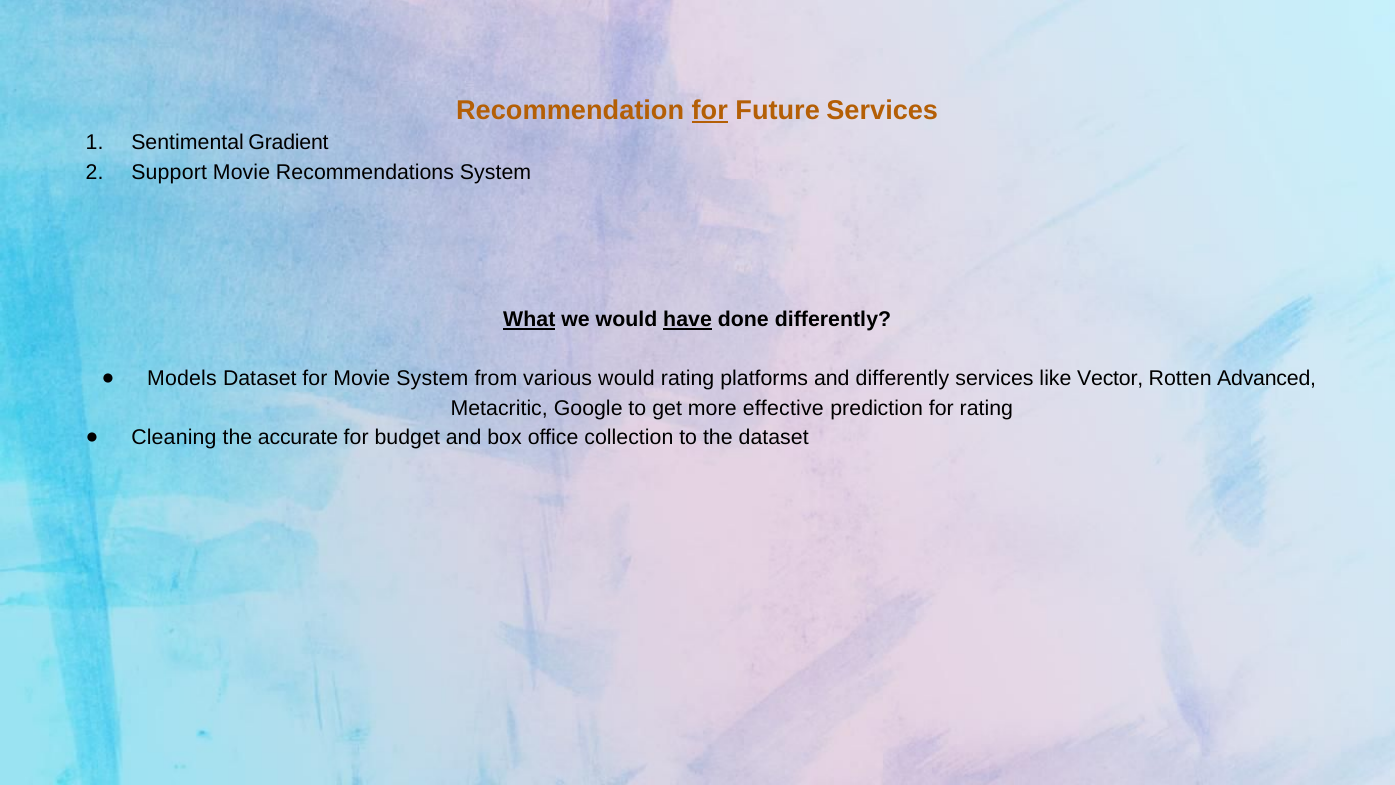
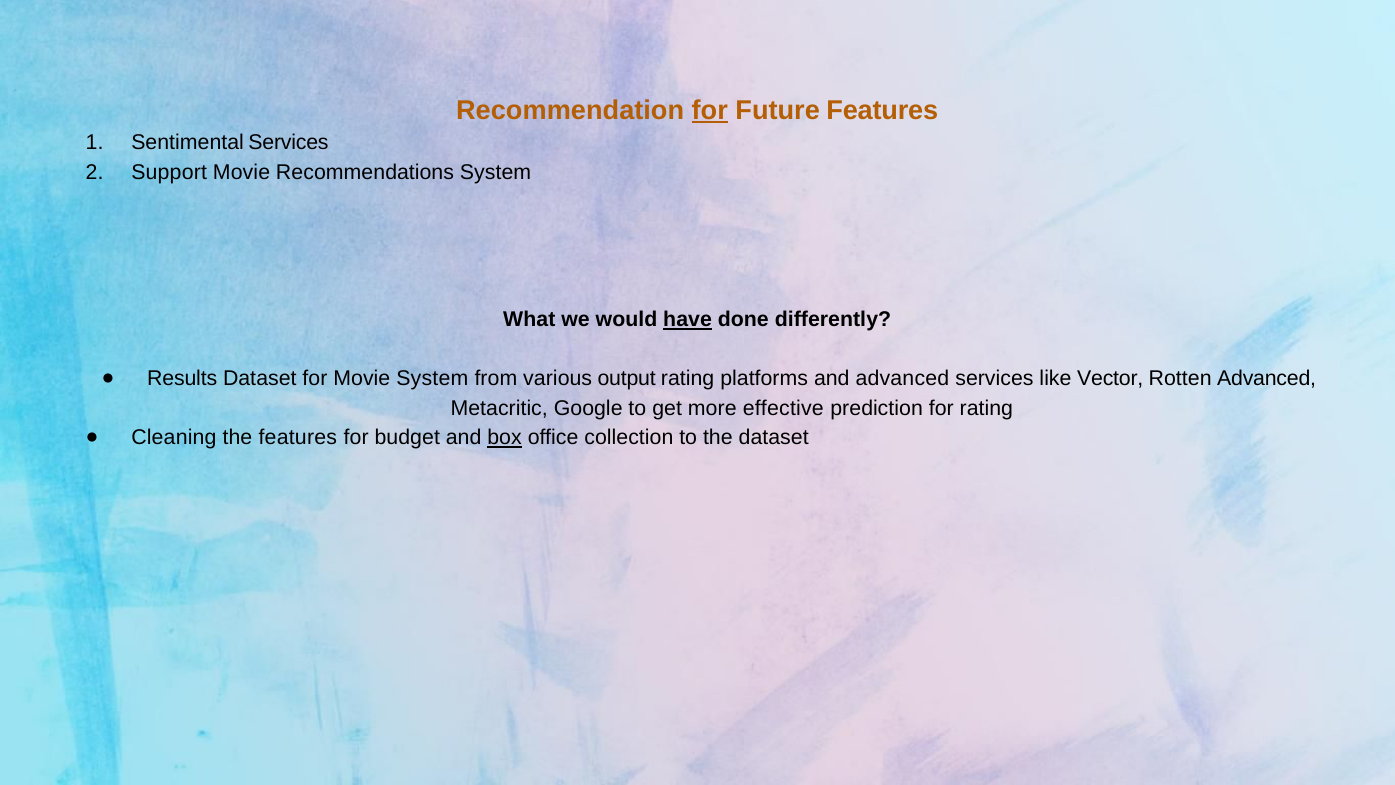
Future Services: Services -> Features (882, 110)
Sentimental Gradient: Gradient -> Services (289, 143)
What underline: present -> none (529, 320)
Models: Models -> Results (182, 379)
various would: would -> output (627, 379)
and differently: differently -> advanced (902, 379)
the accurate: accurate -> features (298, 438)
box underline: none -> present (505, 438)
